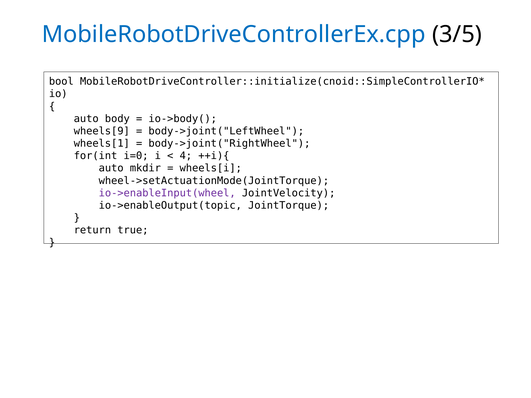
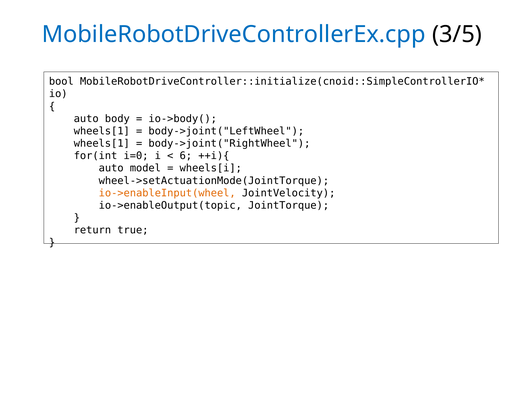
wheels[9: wheels[9 -> wheels[1 (102, 131)
4: 4 -> 6 (186, 156)
mkdir: mkdir -> model (145, 168)
io->enableInput(wheel colour: purple -> orange (167, 193)
